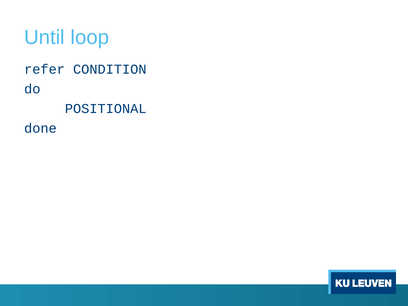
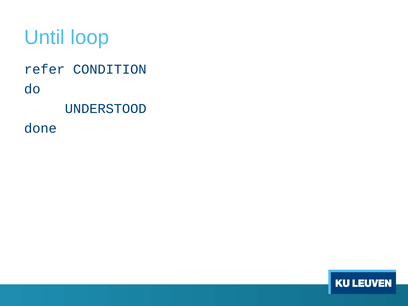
POSITIONAL: POSITIONAL -> UNDERSTOOD (106, 109)
